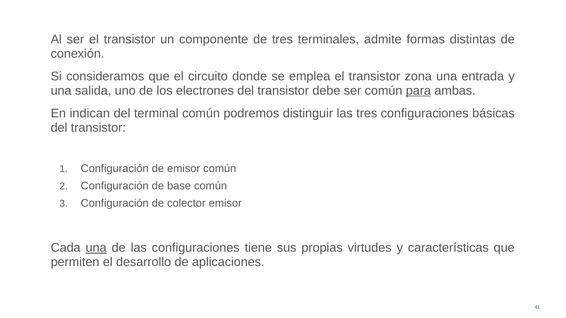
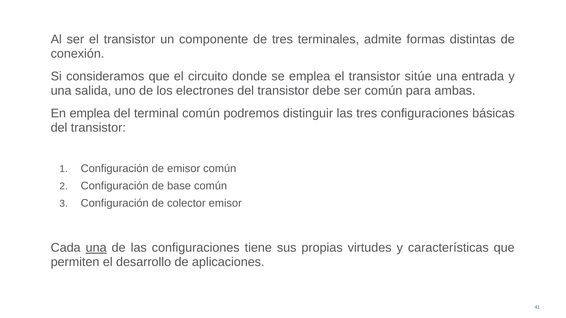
zona: zona -> sitúe (418, 76)
para underline: present -> none (418, 91)
En indican: indican -> emplea (90, 114)
